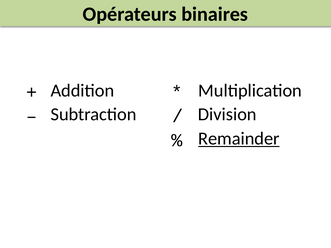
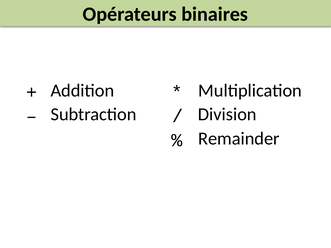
Remainder underline: present -> none (239, 139)
